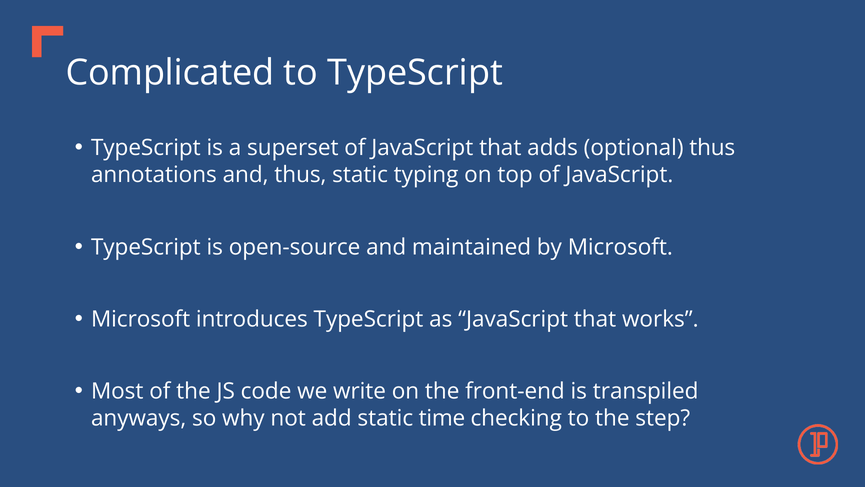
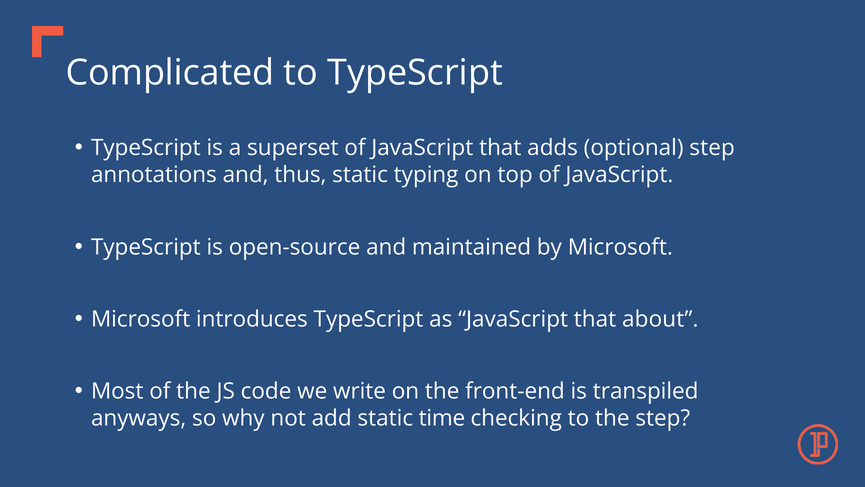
optional thus: thus -> step (712, 148)
works: works -> about (660, 319)
